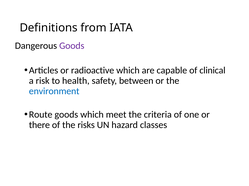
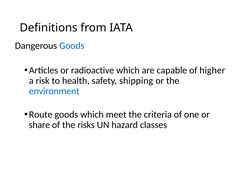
Goods colour: purple -> blue (72, 46)
clinical: clinical -> higher (212, 71)
between: between -> shipping (136, 81)
there: there -> share (39, 125)
